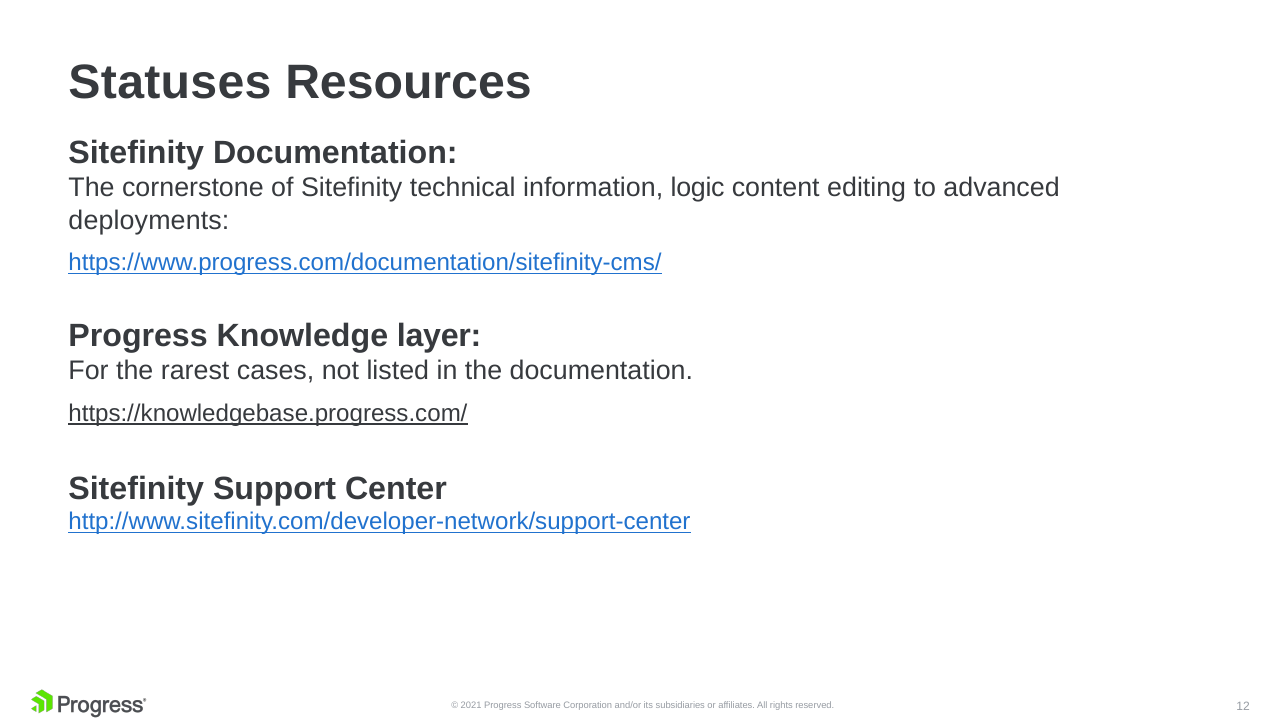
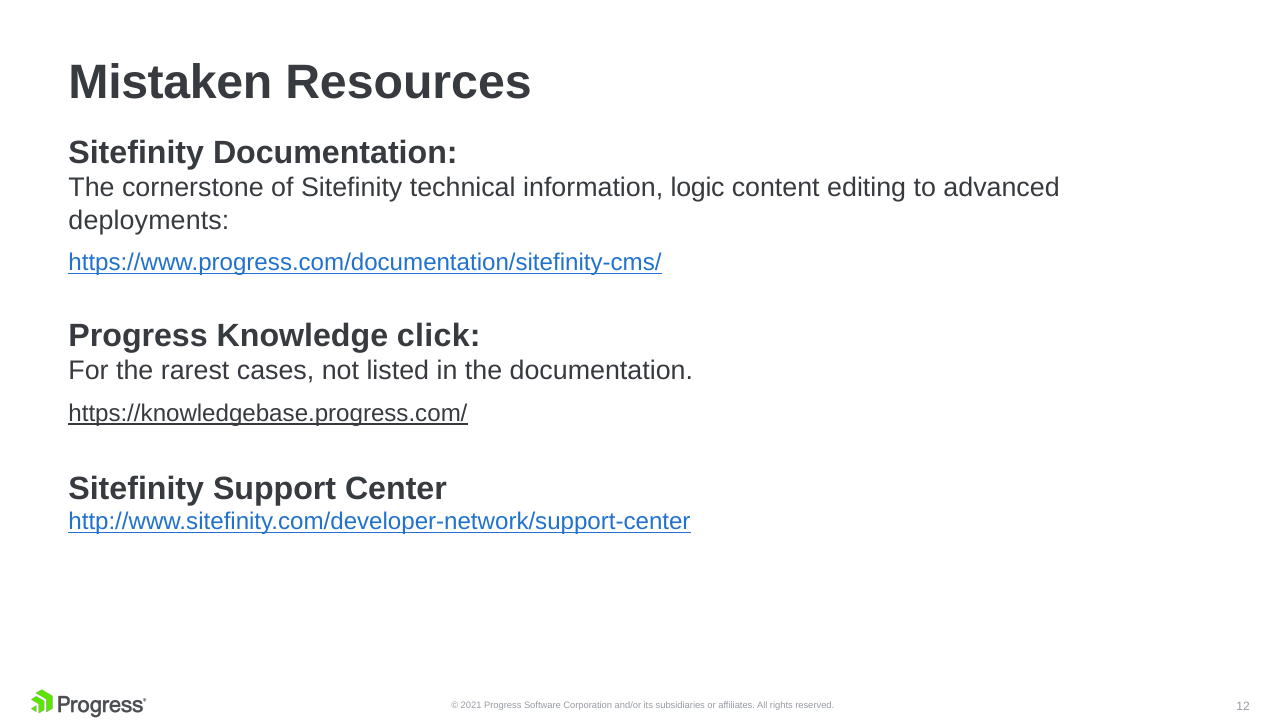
Statuses: Statuses -> Mistaken (170, 82)
layer: layer -> click (439, 336)
